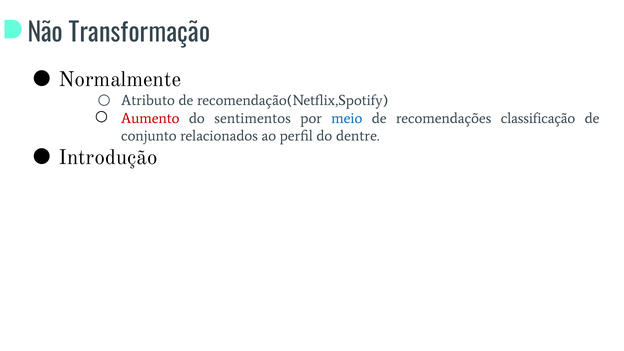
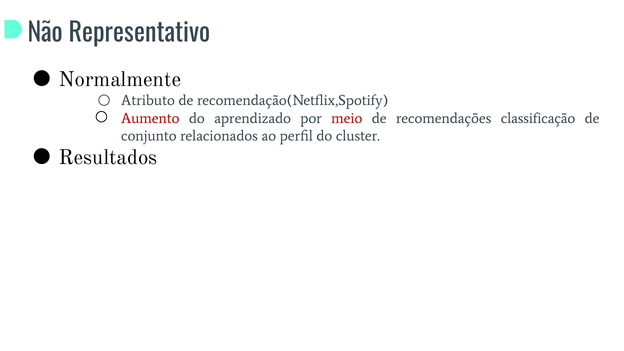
Transformação: Transformação -> Representativo (140, 33)
sentimentos: sentimentos -> aprendizado (253, 118)
meio colour: blue -> red (347, 118)
dentre: dentre -> cluster (358, 136)
Introdução: Introdução -> Resultados (108, 158)
